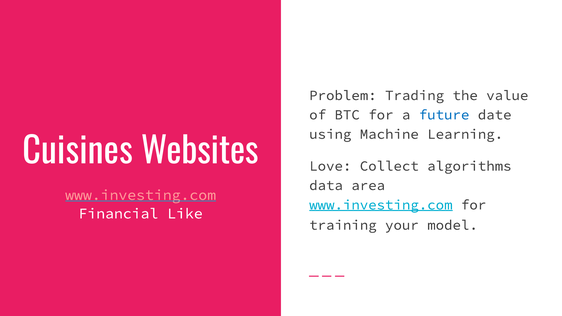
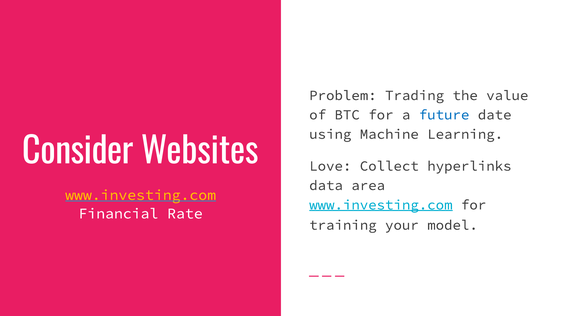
Cuisines: Cuisines -> Consider (78, 152)
algorithms: algorithms -> hyperlinks (469, 166)
www.investing.com colour: pink -> yellow (141, 195)
Like: Like -> Rate (185, 214)
